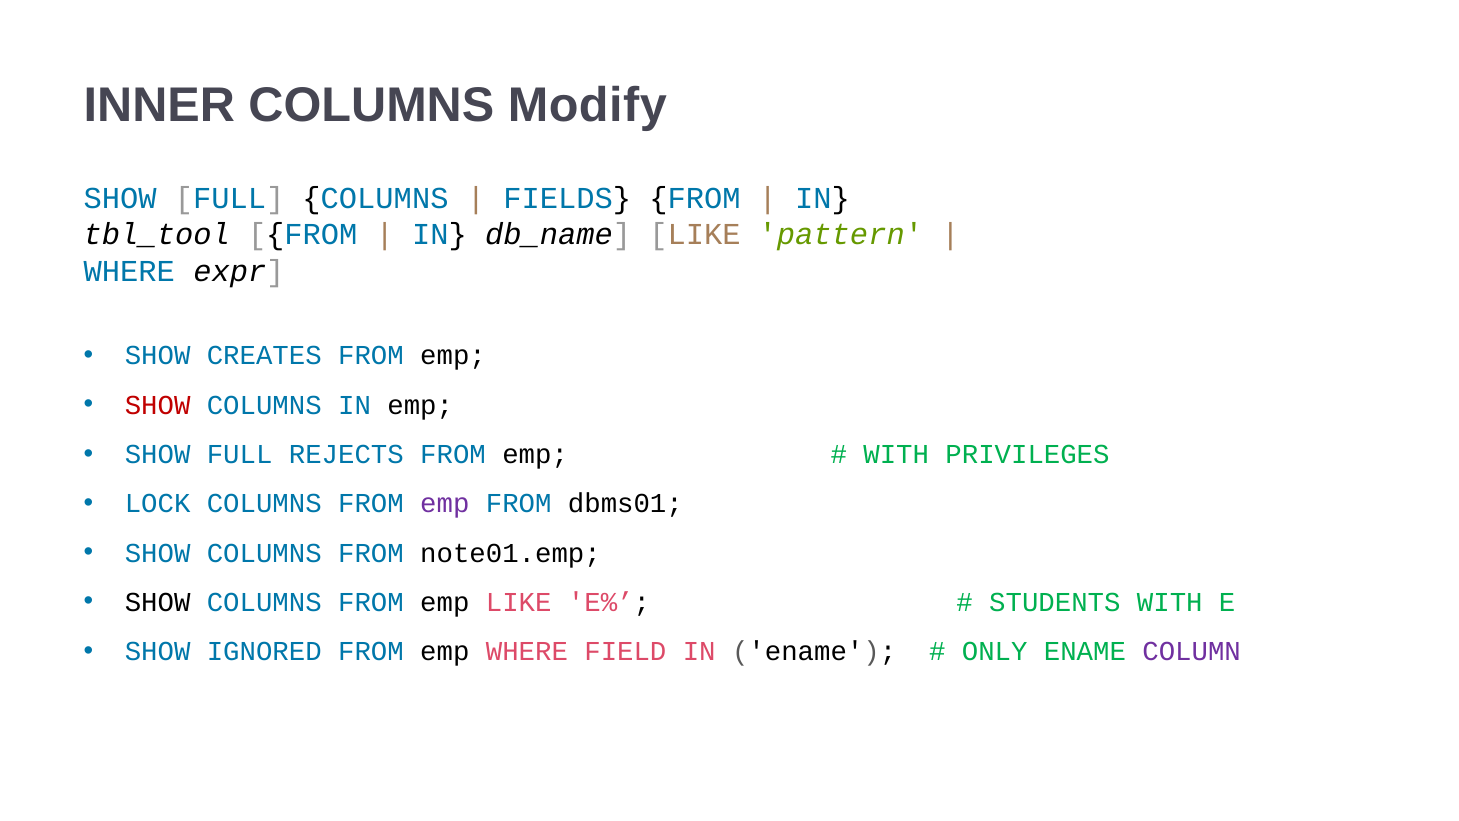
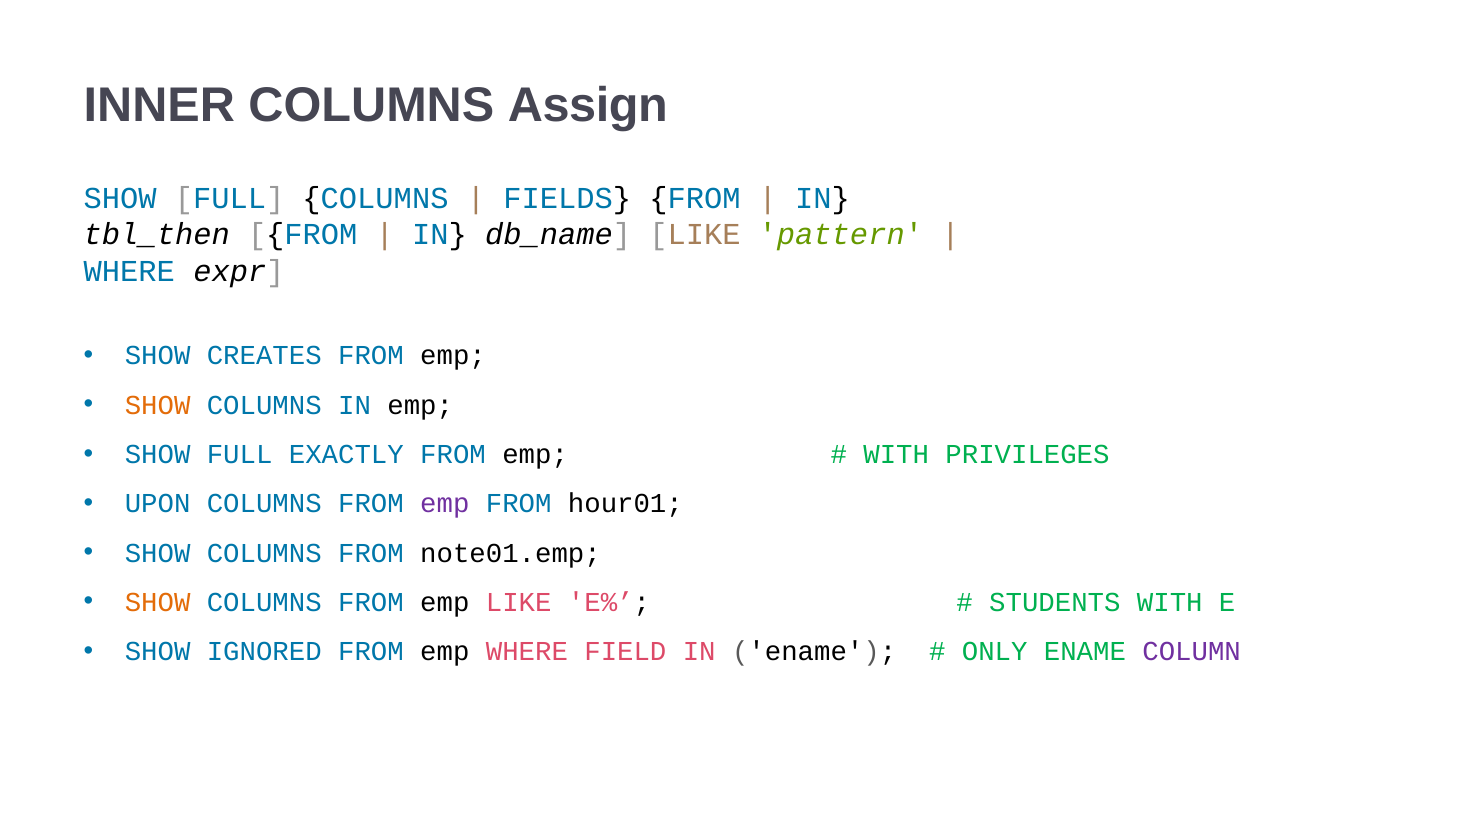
Modify: Modify -> Assign (588, 106)
tbl_tool: tbl_tool -> tbl_then (157, 234)
SHOW colour: red -> orange (158, 405)
REJECTS: REJECTS -> EXACTLY (346, 454)
LOCK: LOCK -> UPON (158, 504)
dbms01: dbms01 -> hour01 (625, 504)
SHOW colour: black -> orange (158, 602)
